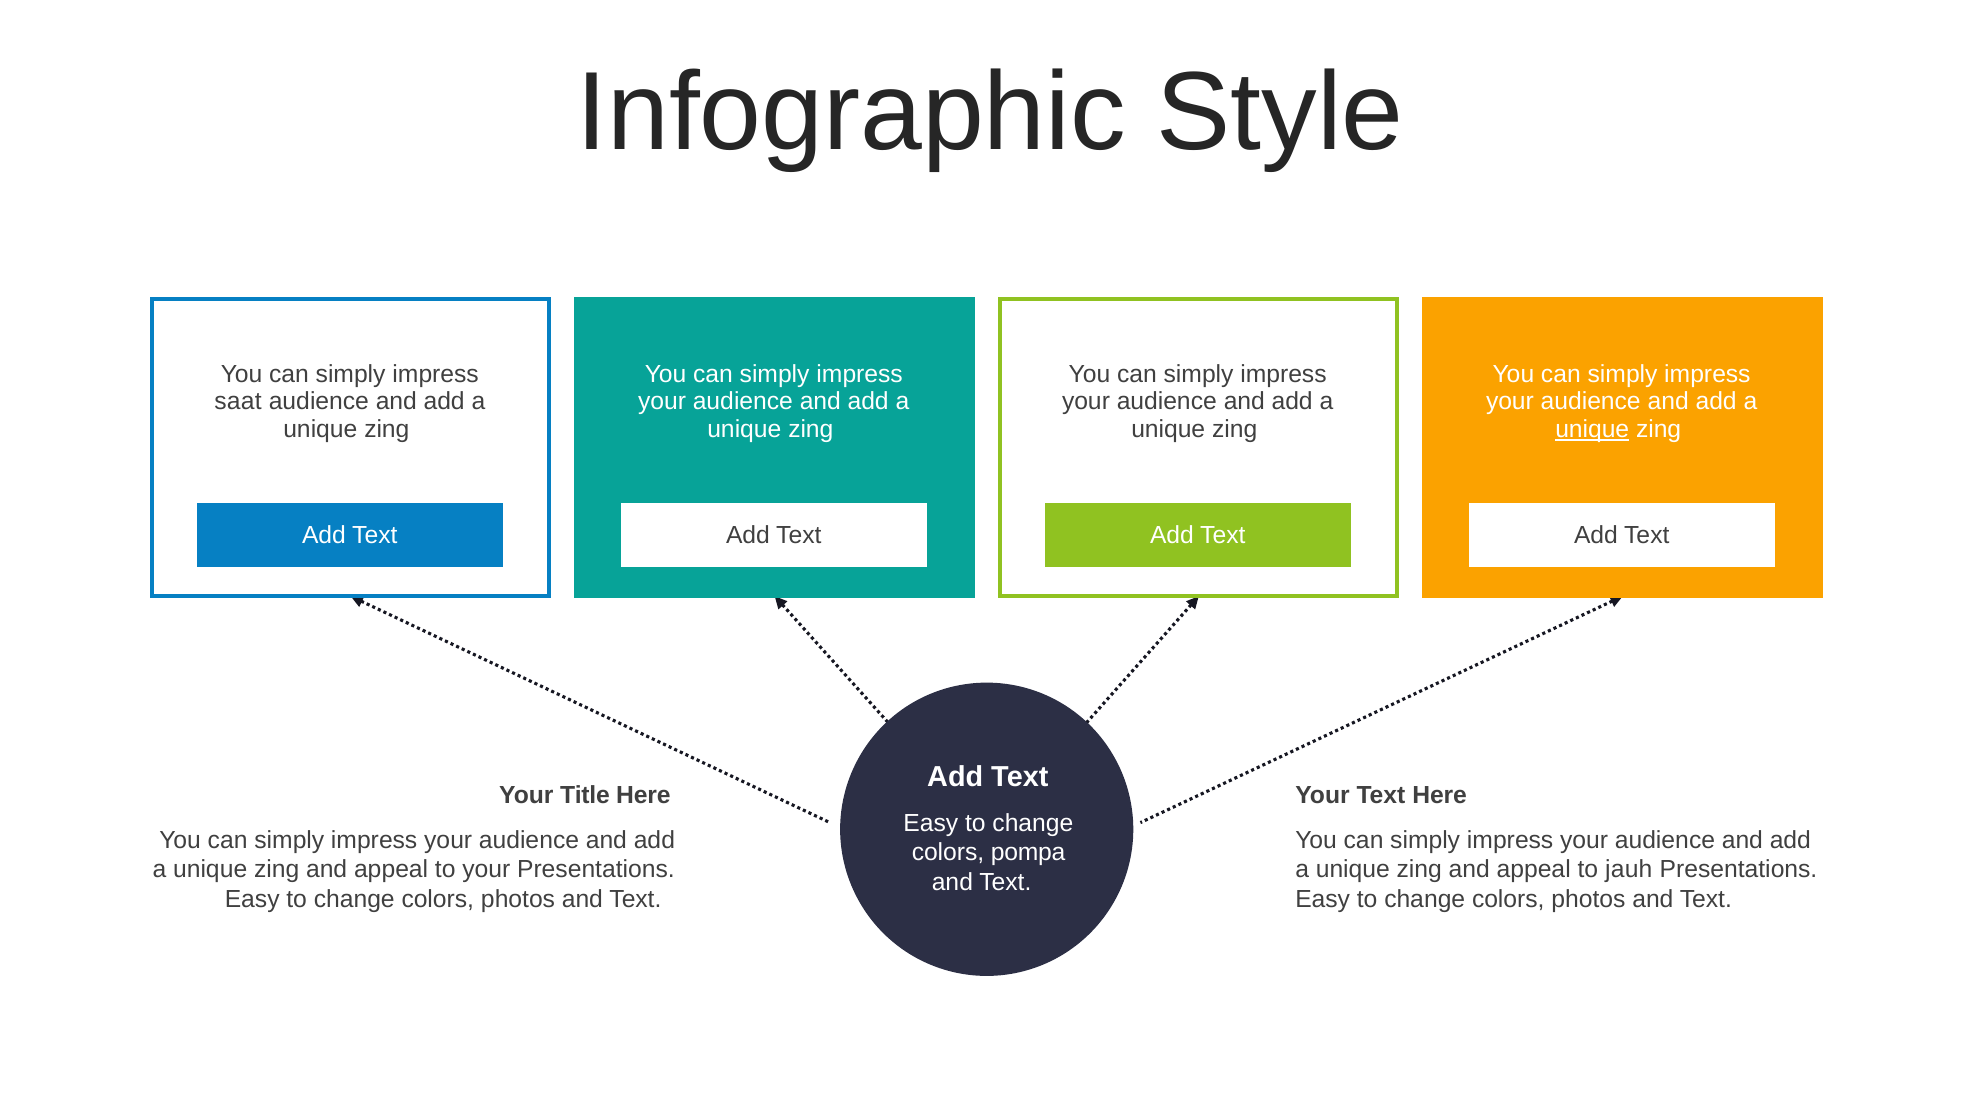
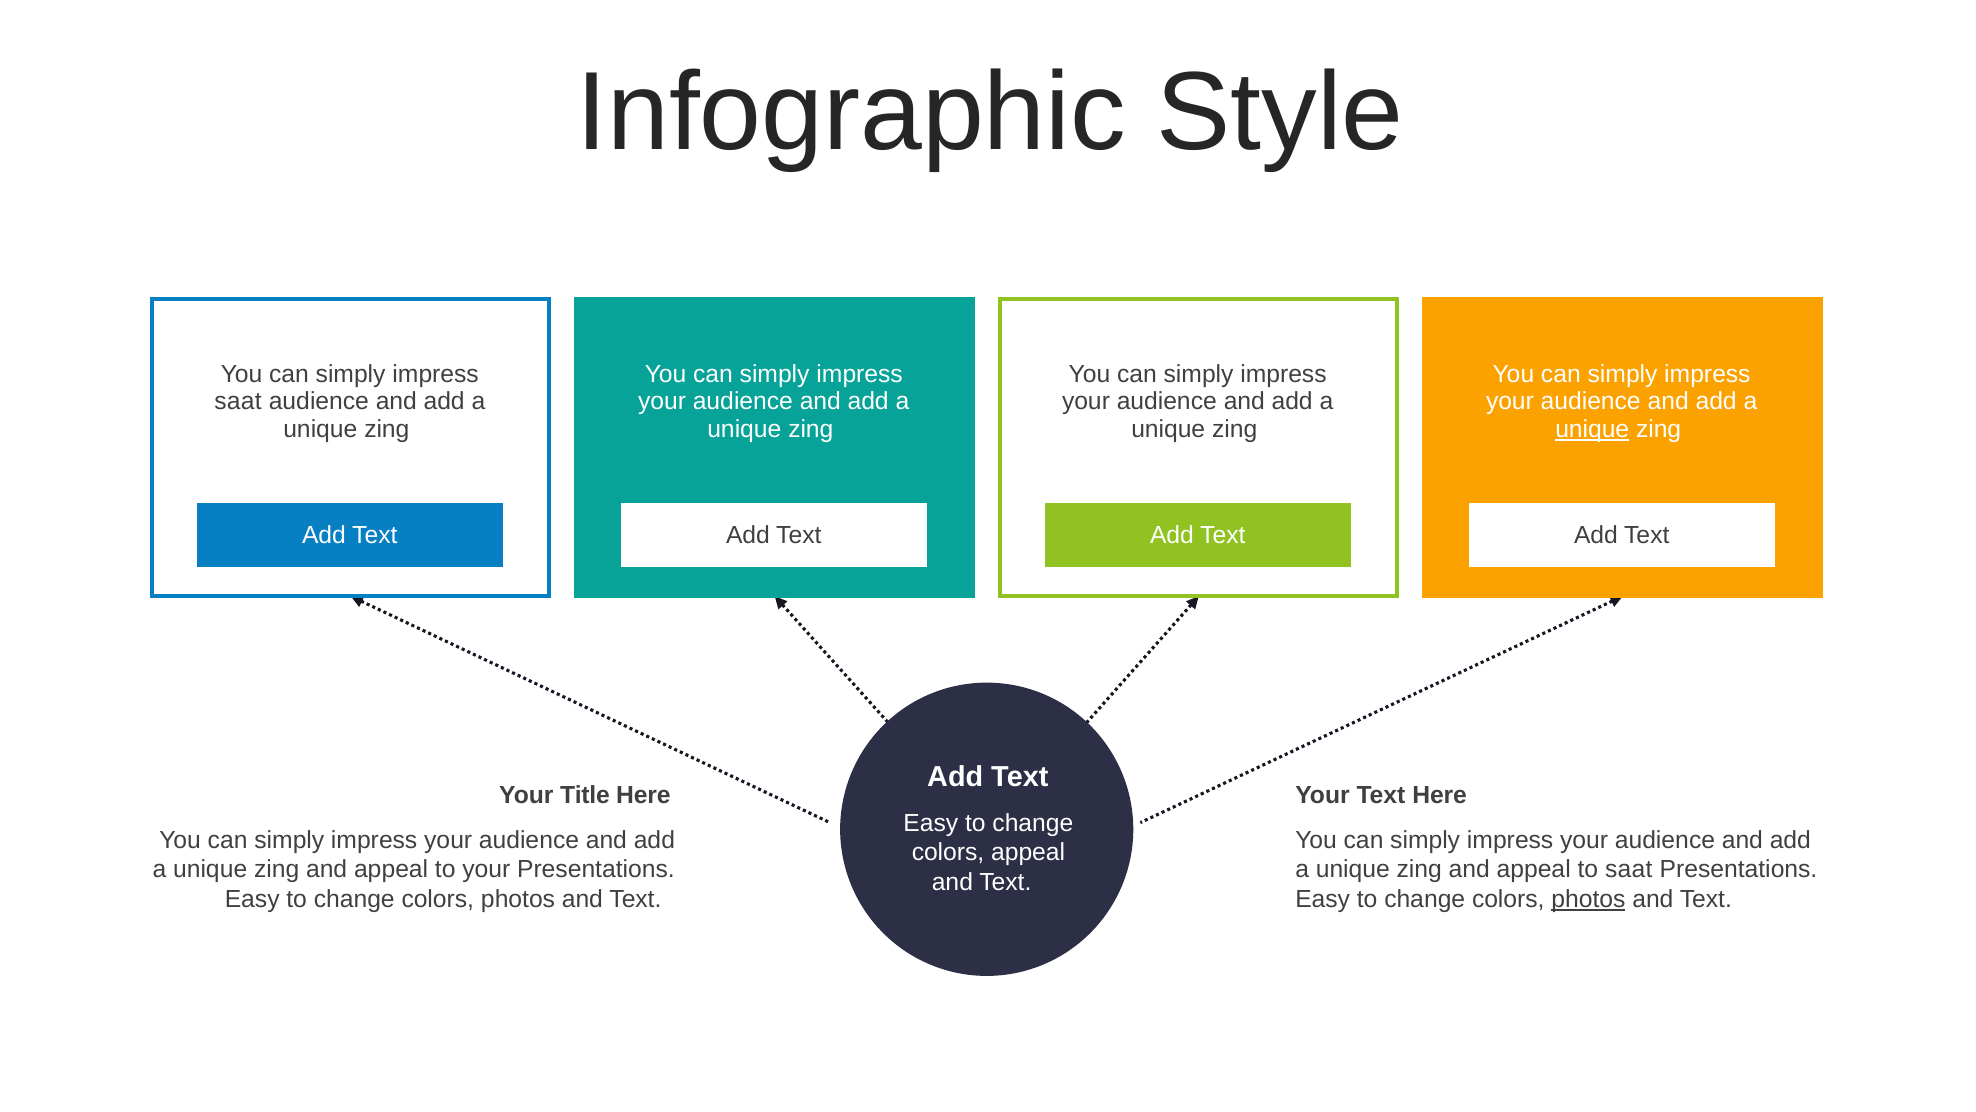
colors pompa: pompa -> appeal (1028, 852)
to jauh: jauh -> saat (1629, 869)
photos underline: none -> present (1588, 899)
